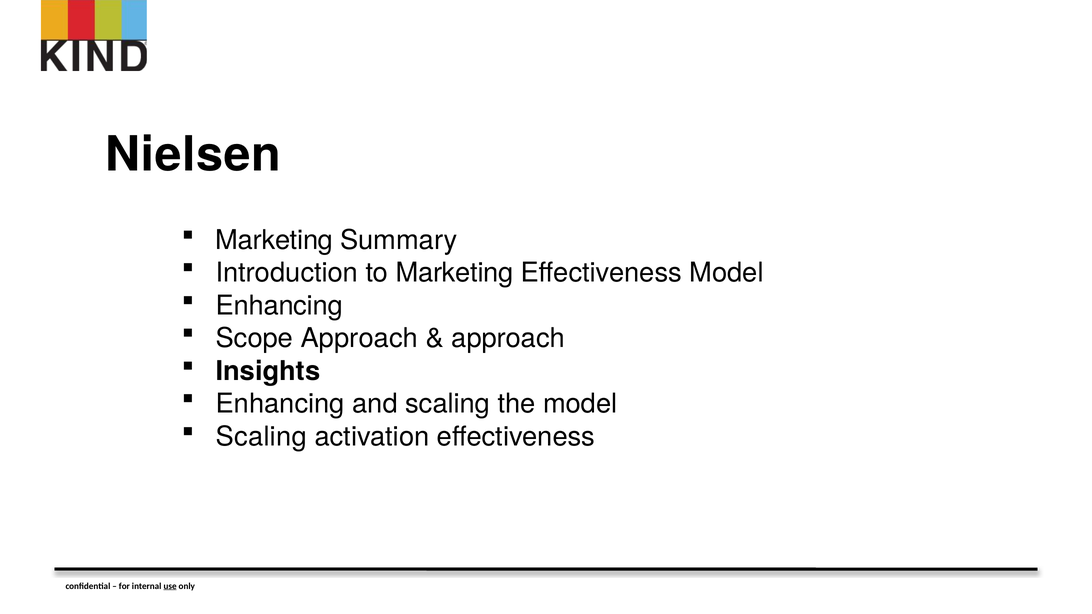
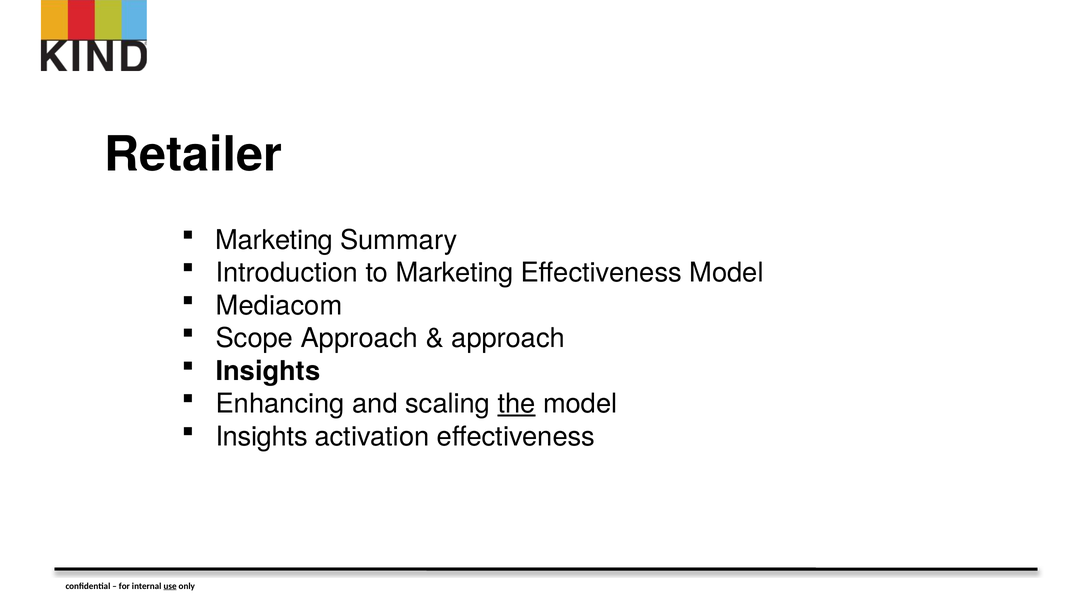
Nielsen: Nielsen -> Retailer (193, 155)
Enhancing: Enhancing -> Mediacom (279, 306)
the underline: none -> present (517, 404)
Scaling: Scaling -> Insights (262, 437)
